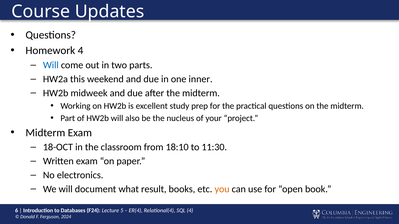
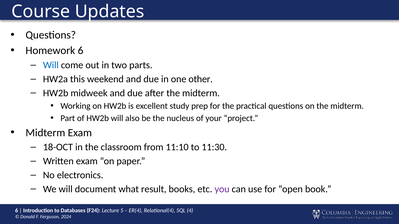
Homework 4: 4 -> 6 (81, 51)
inner: inner -> other (201, 79)
18:10: 18:10 -> 11:10 (177, 147)
you colour: orange -> purple (222, 189)
